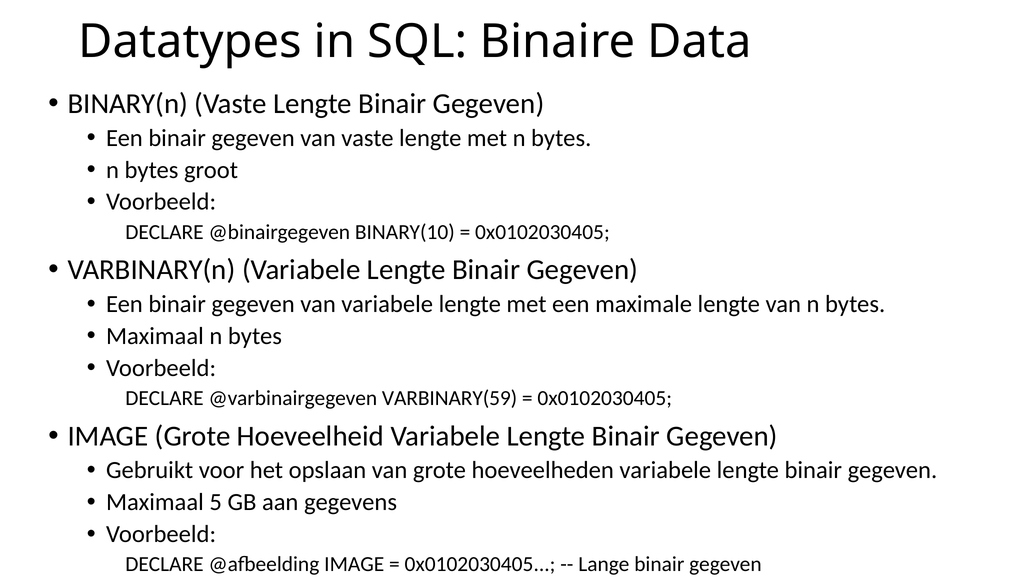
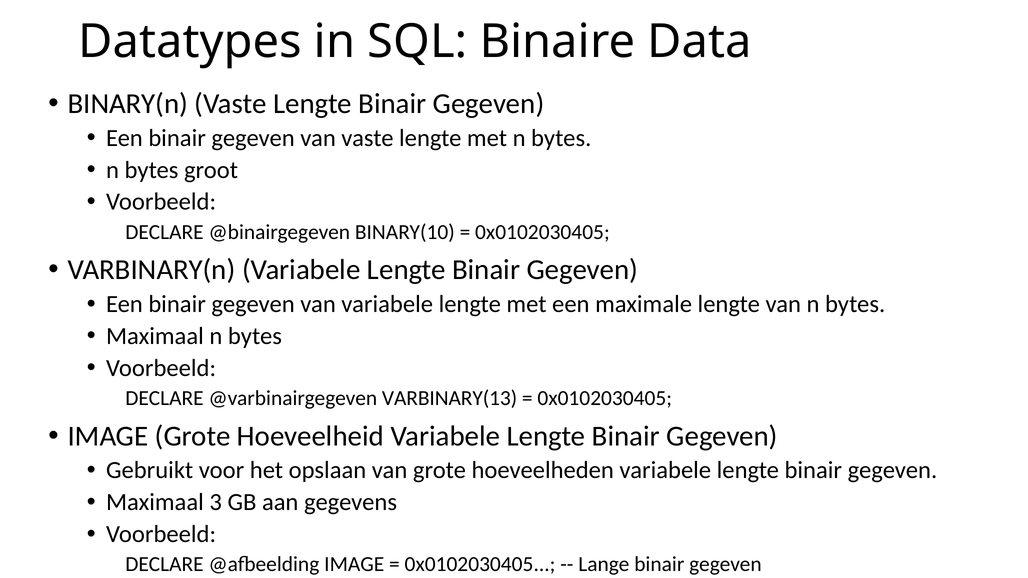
VARBINARY(59: VARBINARY(59 -> VARBINARY(13 (450, 398)
5: 5 -> 3 (216, 502)
